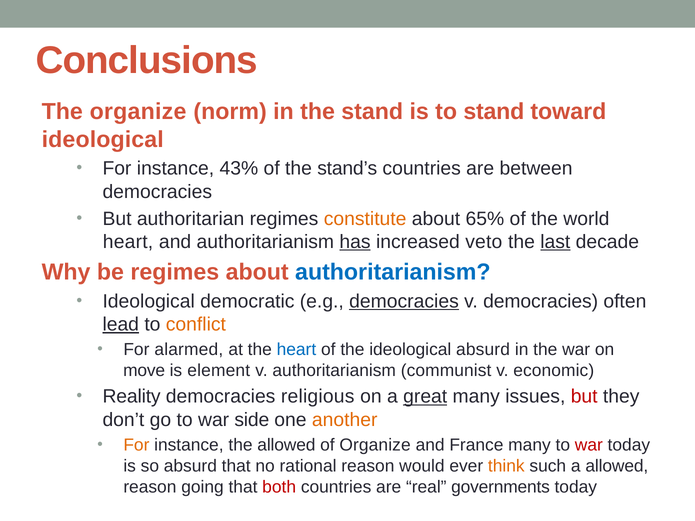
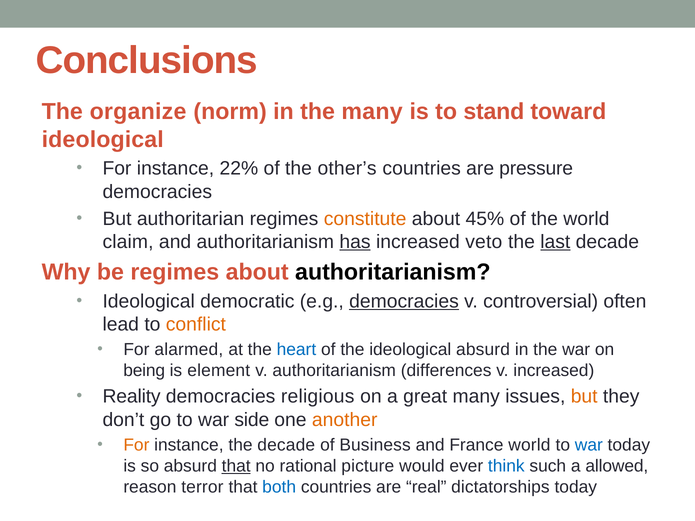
the stand: stand -> many (372, 112)
43%: 43% -> 22% (239, 169)
stand’s: stand’s -> other’s (347, 169)
between: between -> pressure (536, 169)
65%: 65% -> 45% (485, 219)
heart: heart -> claim (128, 242)
authoritarianism colour: blue -> black (393, 272)
v democracies: democracies -> controversial (541, 301)
lead underline: present -> none (121, 325)
move: move -> being (144, 371)
communist: communist -> differences (446, 371)
v economic: economic -> increased (554, 371)
great underline: present -> none (425, 397)
but colour: red -> orange (584, 397)
the allowed: allowed -> decade (286, 445)
of Organize: Organize -> Business (375, 445)
France many: many -> world (529, 445)
war colour: red -> blue (589, 445)
that underline: none -> present (236, 466)
rational reason: reason -> picture (368, 466)
think colour: orange -> blue (506, 466)
going: going -> terror (202, 487)
both colour: red -> blue (279, 487)
governments: governments -> dictatorships (500, 487)
